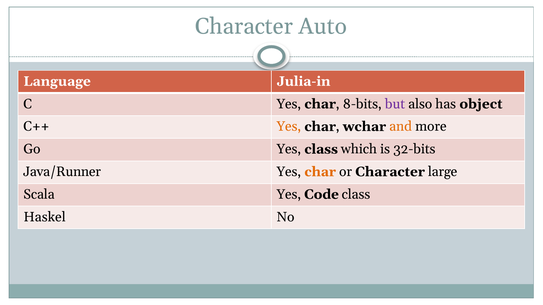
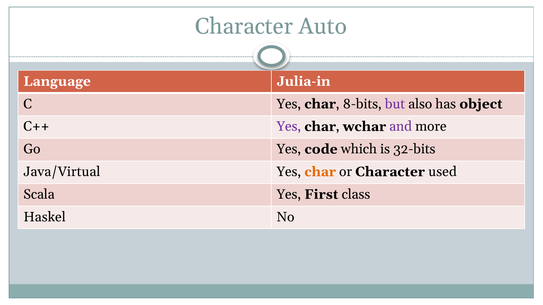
Yes colour: orange -> purple (289, 127)
and colour: orange -> purple (401, 127)
Yes class: class -> code (321, 149)
Java/Runner: Java/Runner -> Java/Virtual (62, 172)
large: large -> used (443, 172)
Code: Code -> First (321, 195)
